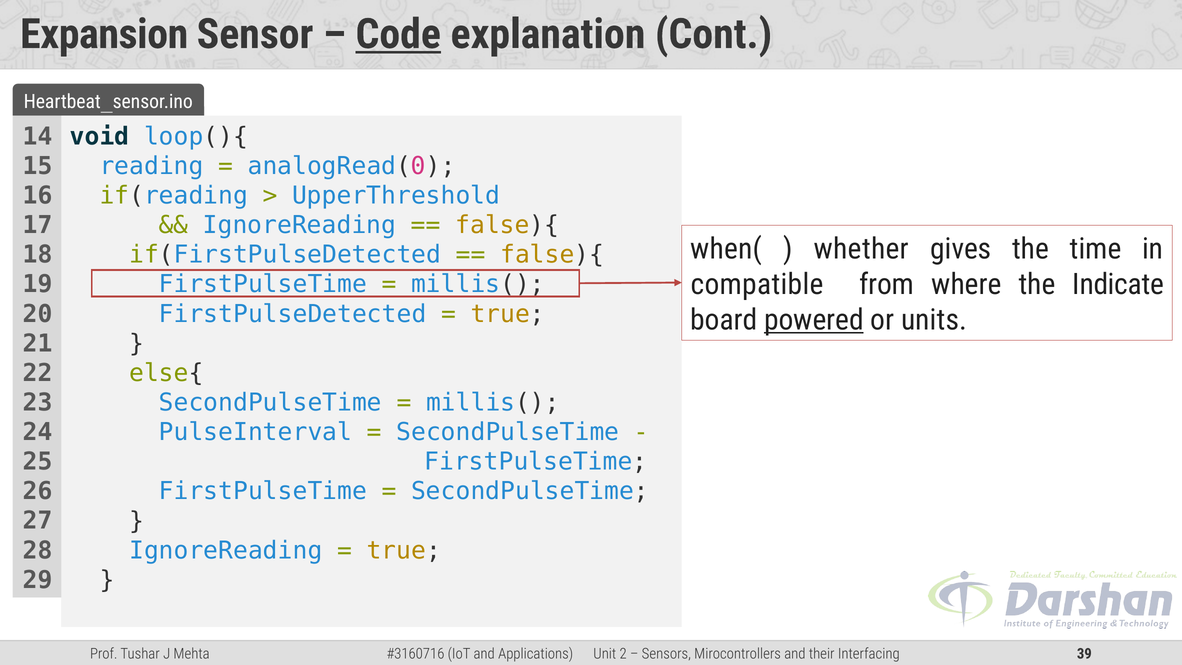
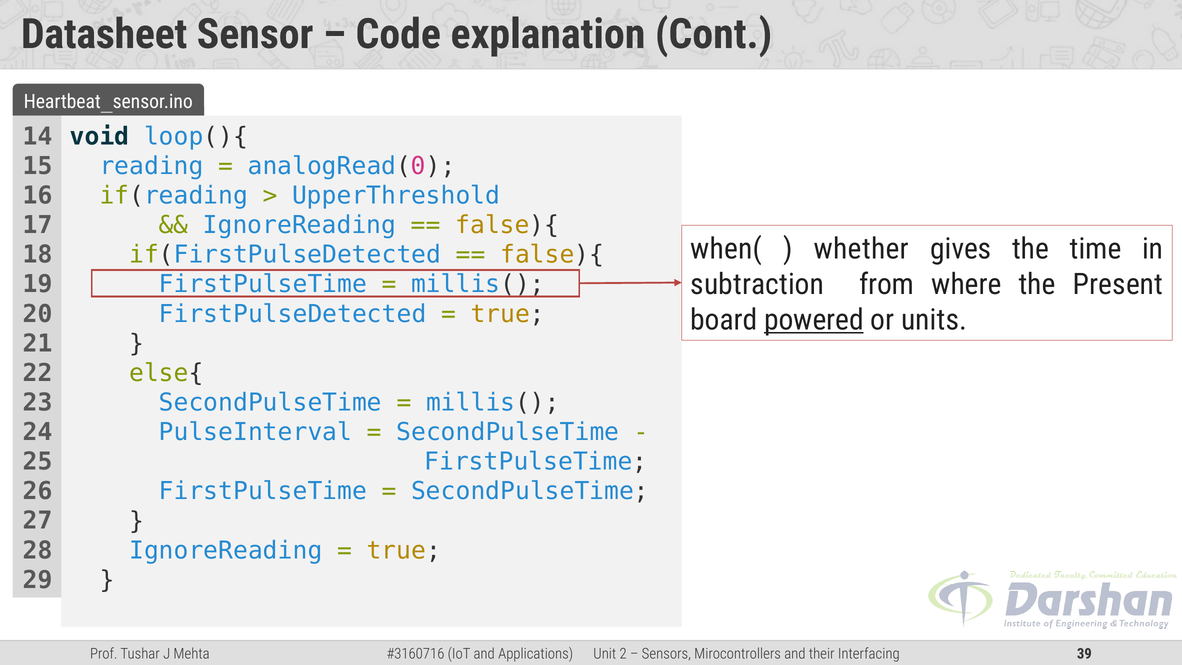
Expansion: Expansion -> Datasheet (104, 34)
Code underline: present -> none (398, 34)
compatible: compatible -> subtraction (757, 285)
Indicate: Indicate -> Present (1118, 285)
